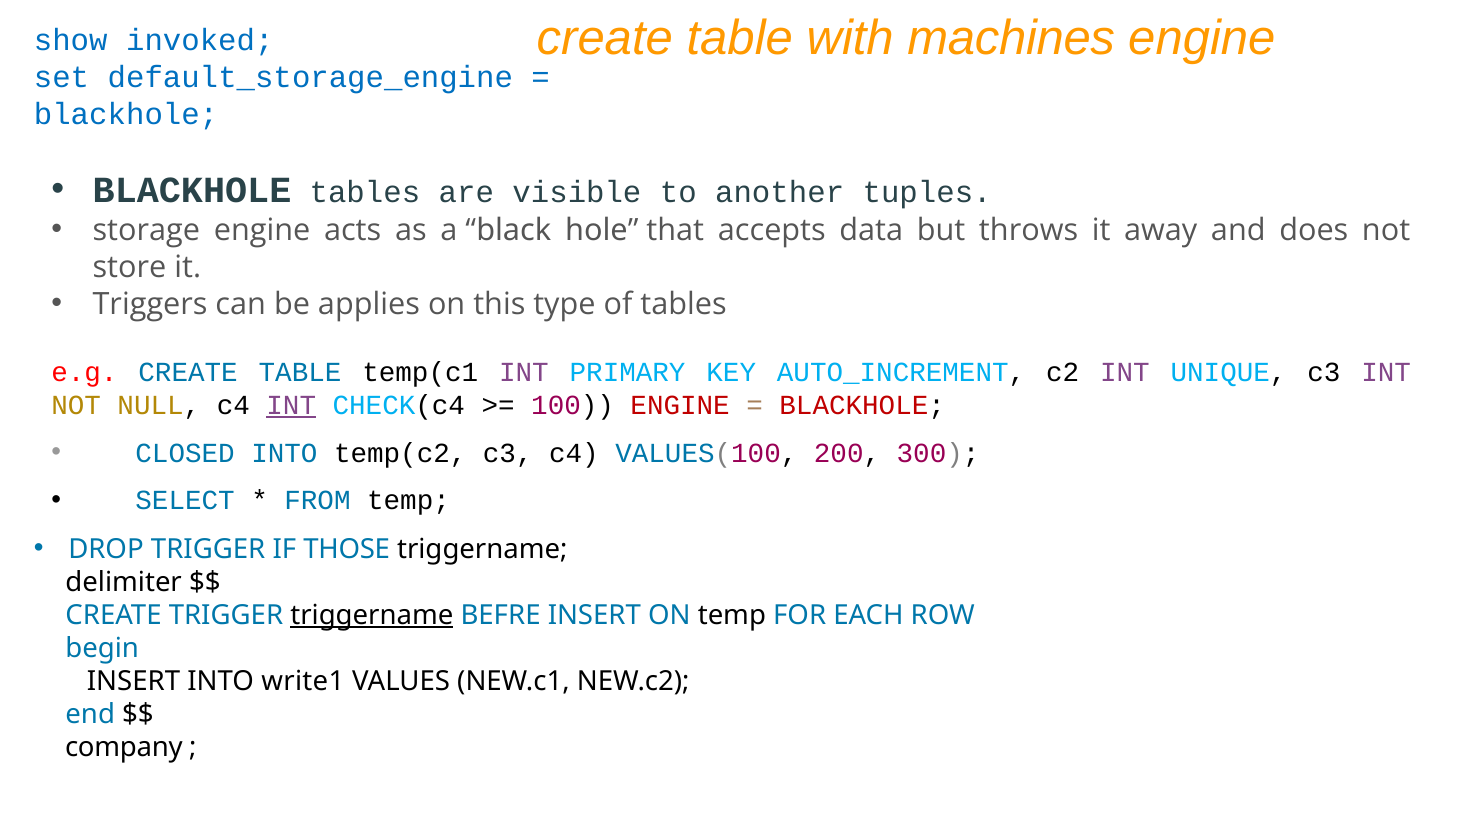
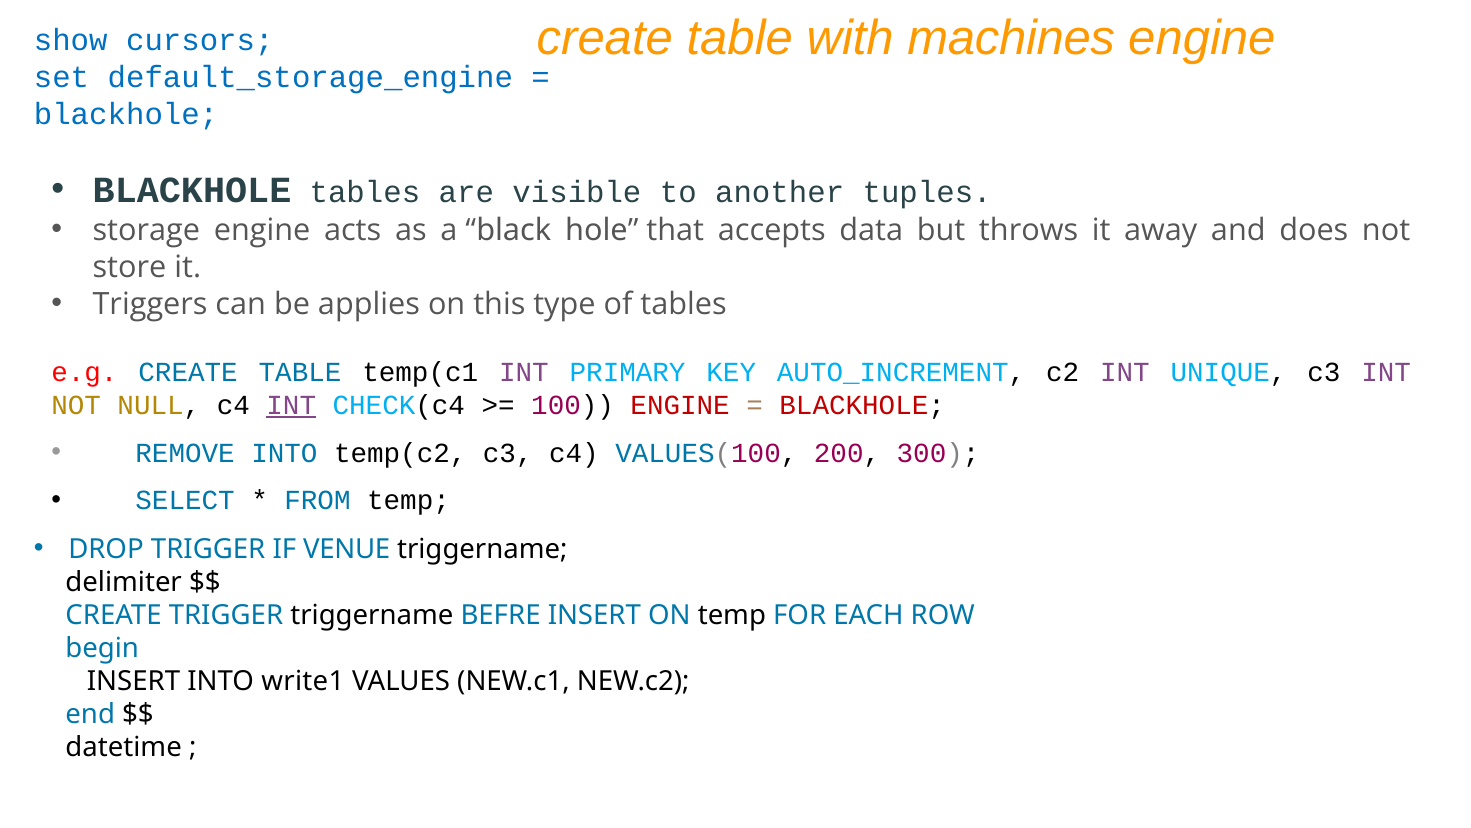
invoked: invoked -> cursors (200, 40)
CLOSED: CLOSED -> REMOVE (185, 453)
THOSE: THOSE -> VENUE (347, 549)
triggername underline: present -> none (372, 615)
company: company -> datetime (124, 747)
